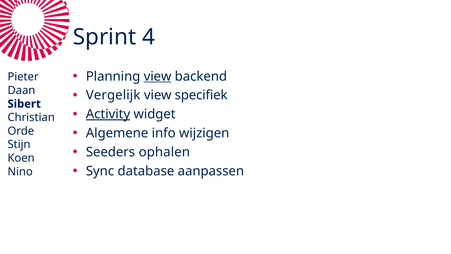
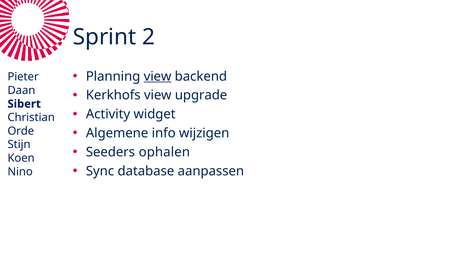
4: 4 -> 2 (148, 37)
Vergelijk: Vergelijk -> Kerkhofs (113, 95)
specifiek: specifiek -> upgrade (201, 95)
Activity underline: present -> none (108, 114)
